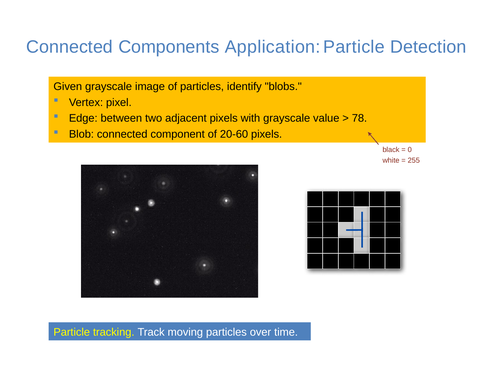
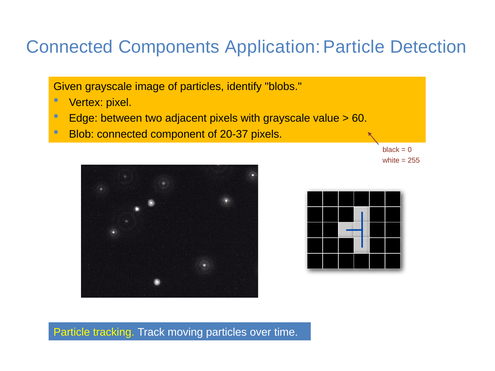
78: 78 -> 60 (359, 118)
20-60: 20-60 -> 20-37 (234, 134)
